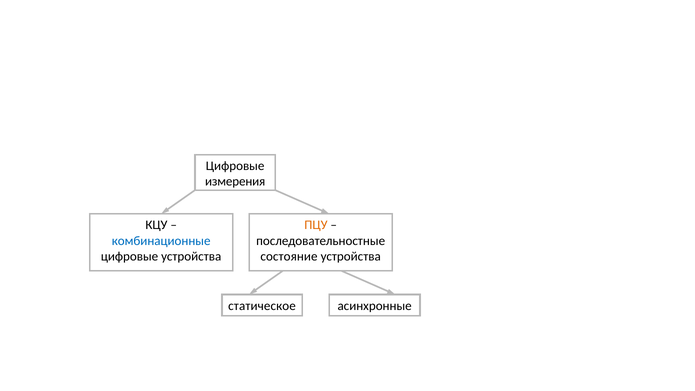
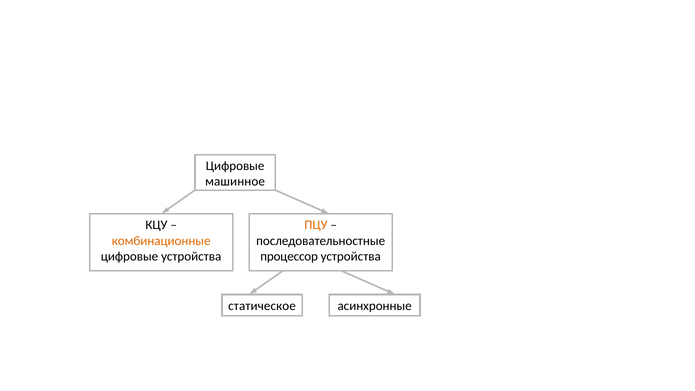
измерения: измерения -> машинное (235, 182)
комбинационные colour: blue -> orange (161, 241)
состояние: состояние -> процессор (289, 256)
